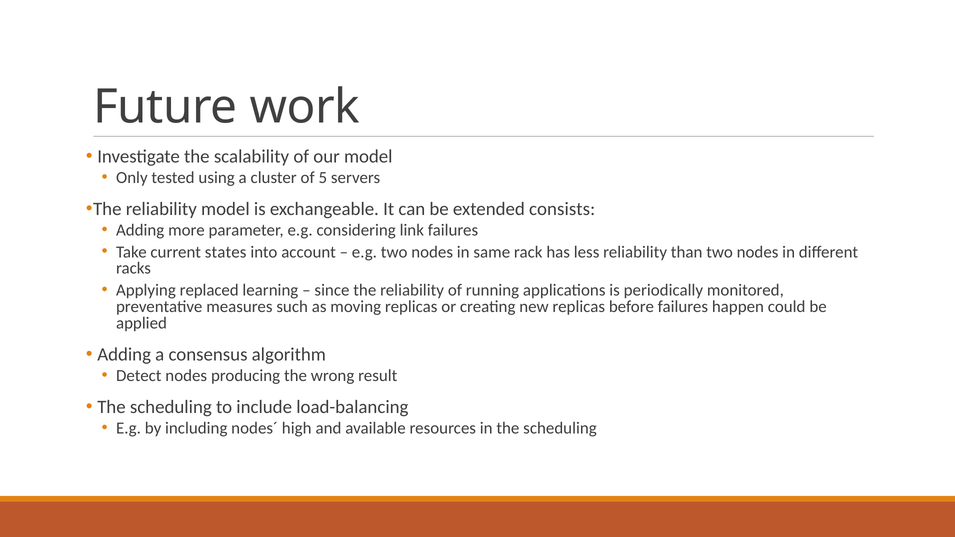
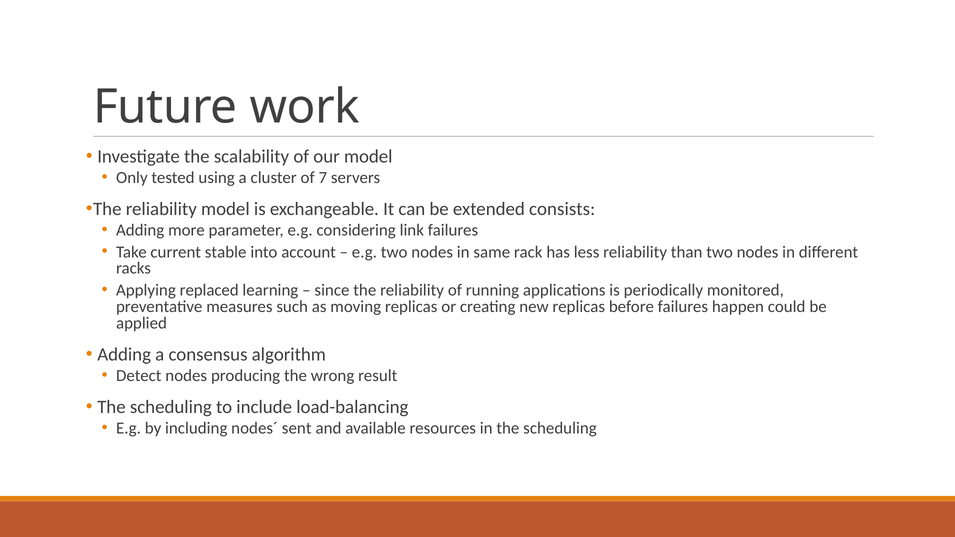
5: 5 -> 7 (323, 178)
states: states -> stable (226, 252)
high: high -> sent (297, 428)
